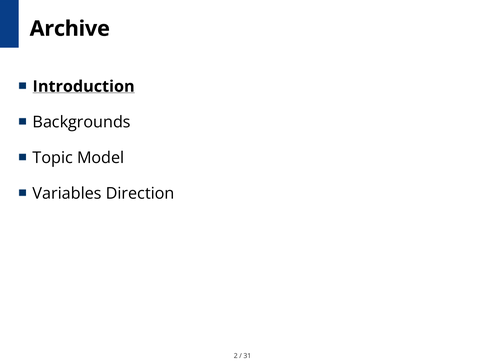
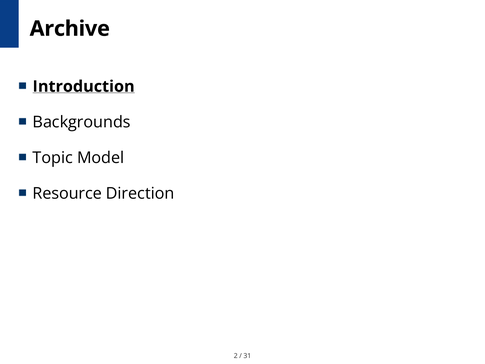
Variables: Variables -> Resource (67, 193)
